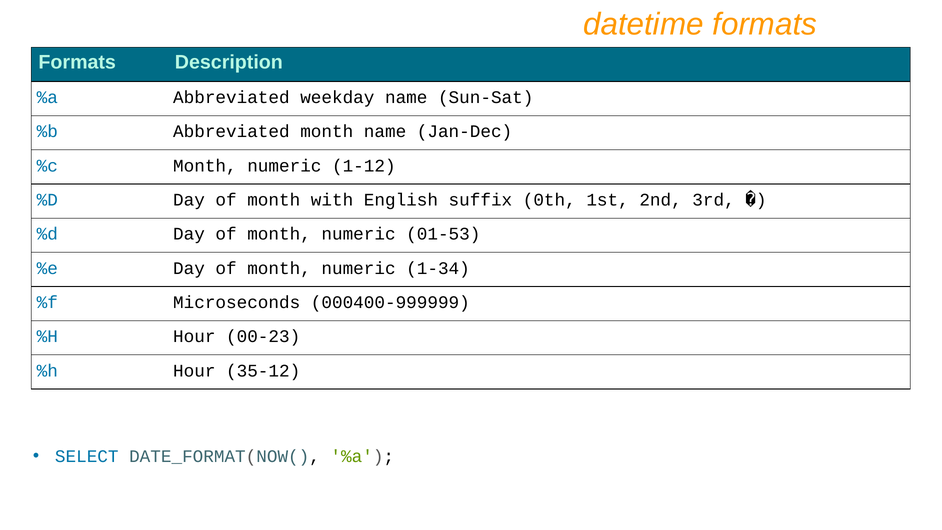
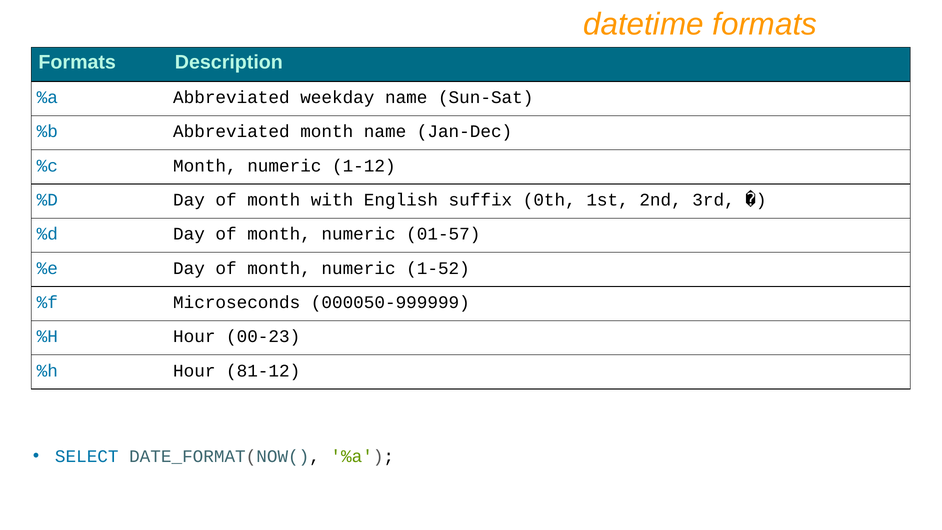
01-53: 01-53 -> 01-57 (443, 234)
1-34: 1-34 -> 1-52 (438, 268)
000400-999999: 000400-999999 -> 000050-999999 (390, 302)
35-12: 35-12 -> 81-12 (263, 371)
